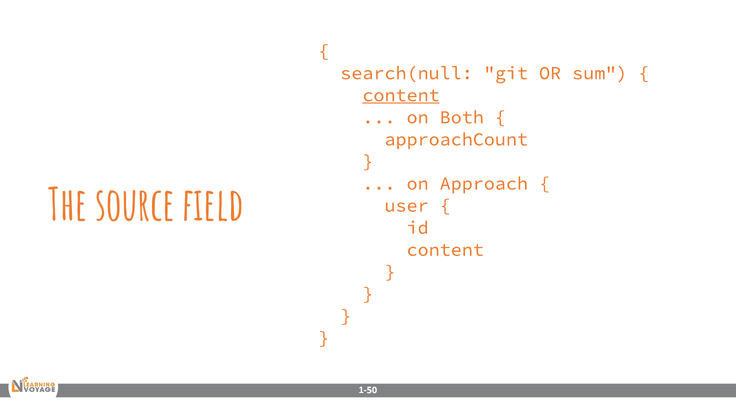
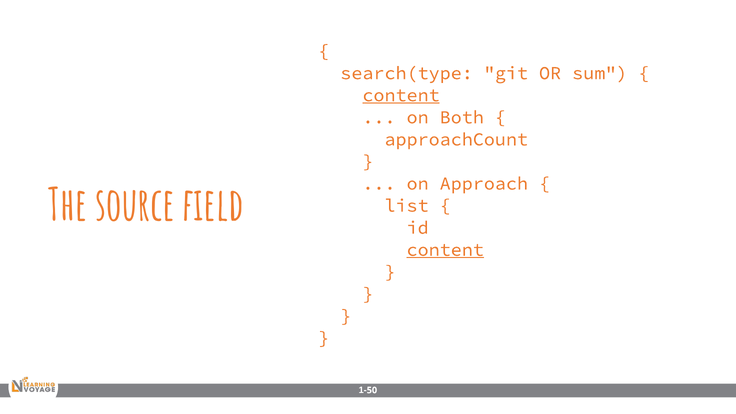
search(null: search(null -> search(type (407, 73)
user: user -> list (407, 206)
content underline: none -> present (445, 250)
